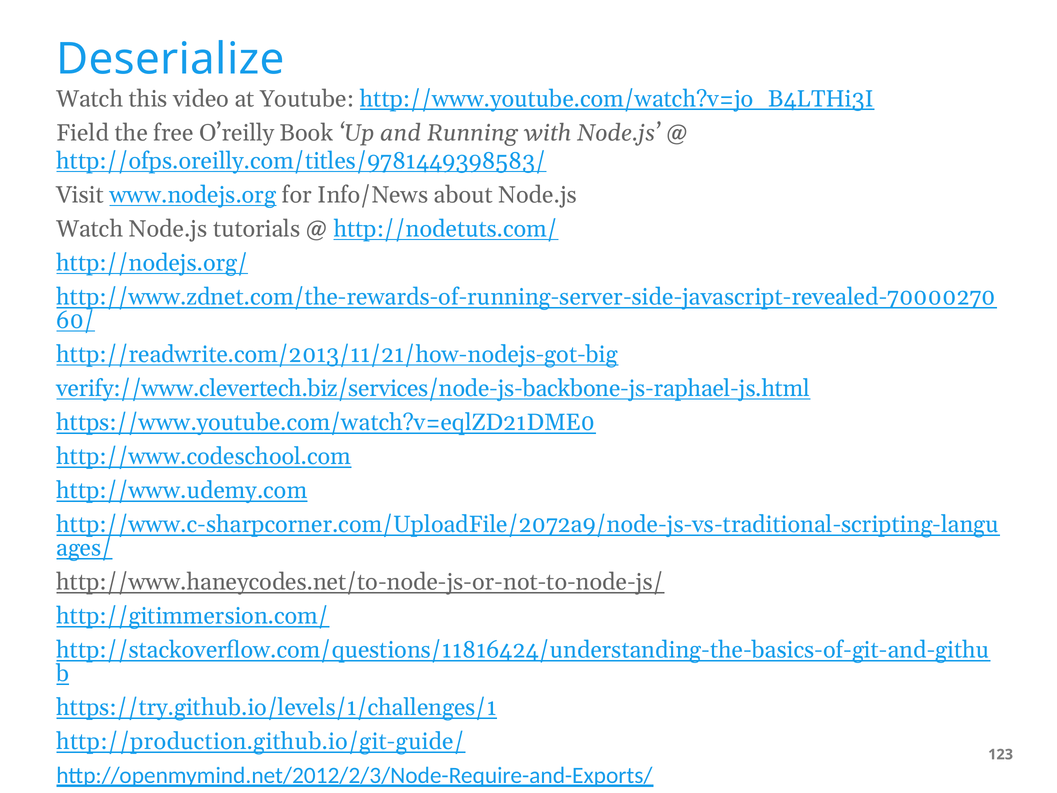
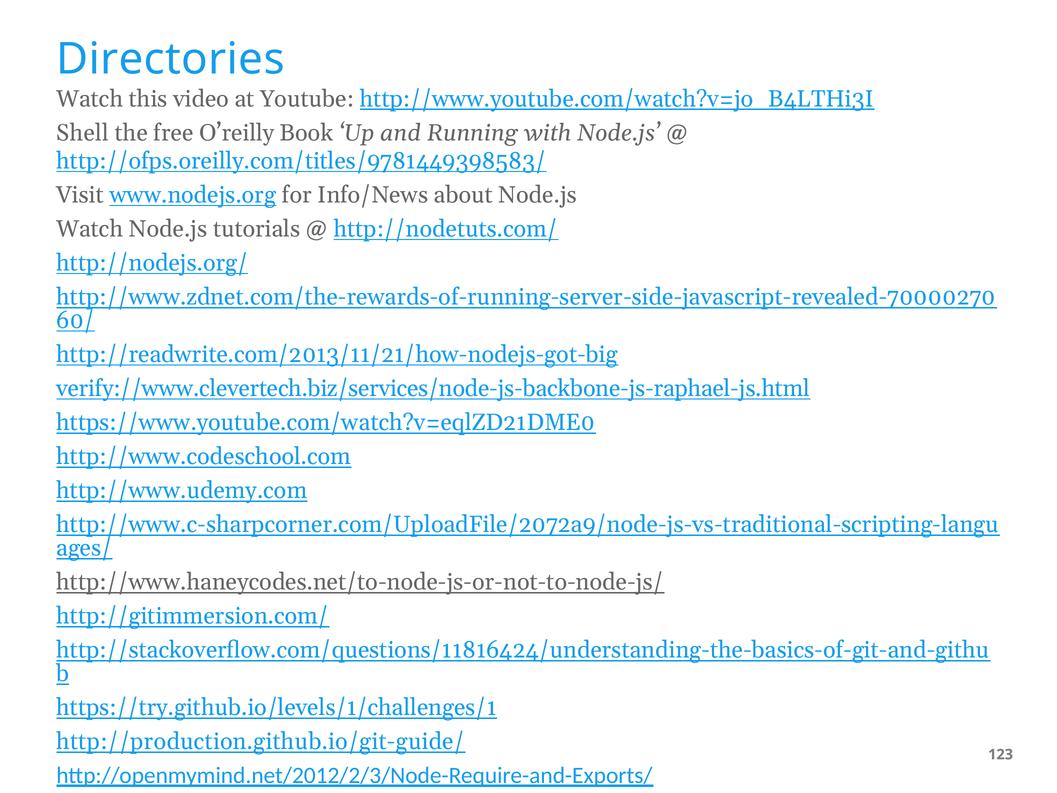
Deserialize: Deserialize -> Directories (170, 59)
Field: Field -> Shell (83, 133)
